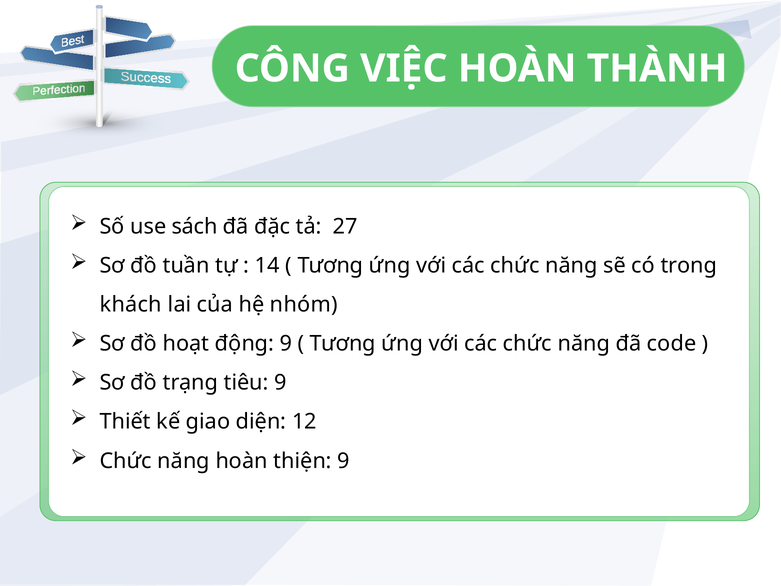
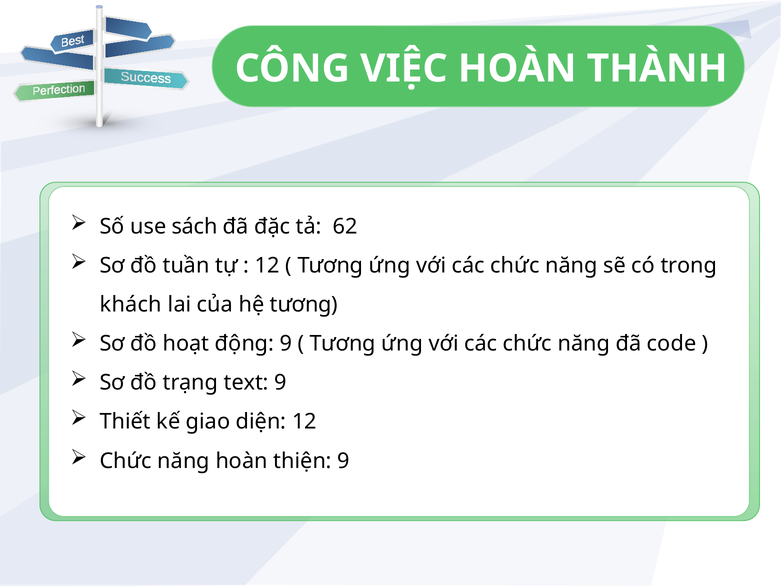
27: 27 -> 62 (345, 226)
14: 14 -> 12 (267, 265)
hệ nhóm: nhóm -> tương (304, 304)
tiêu: tiêu -> text (246, 383)
